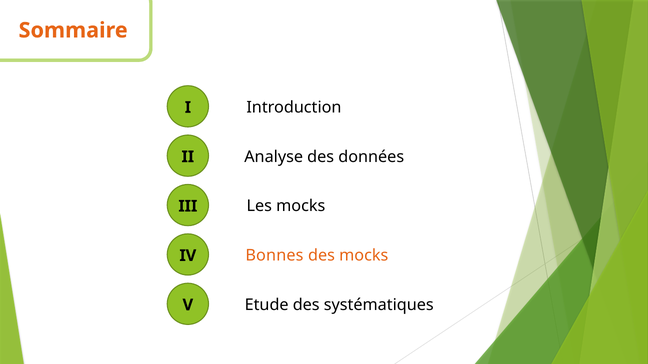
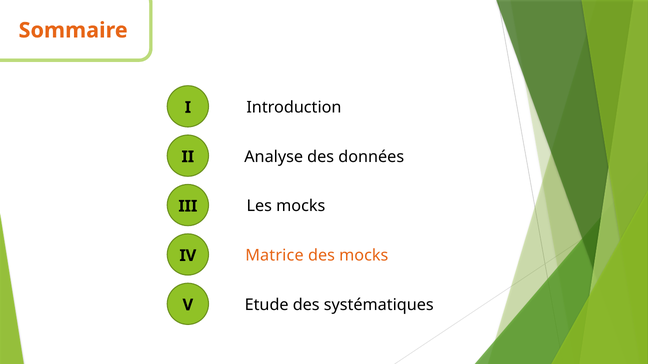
Bonnes: Bonnes -> Matrice (274, 256)
